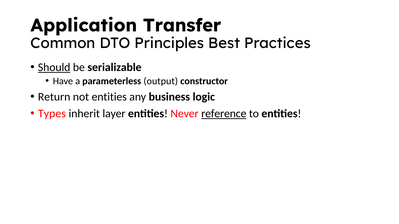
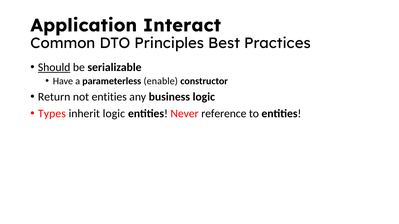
Transfer: Transfer -> Interact (182, 25)
output: output -> enable (161, 81)
inherit layer: layer -> logic (114, 114)
reference underline: present -> none (224, 114)
